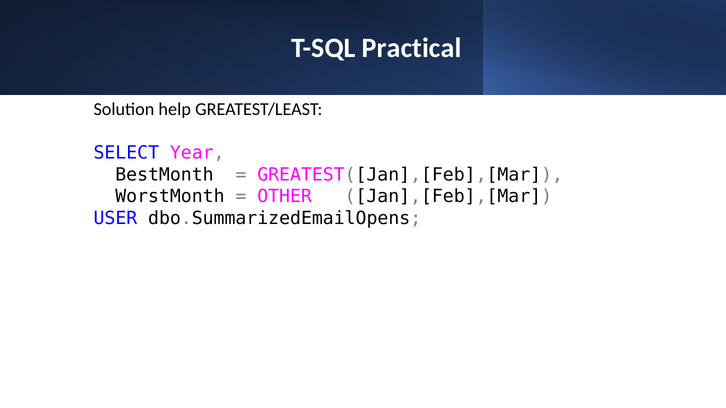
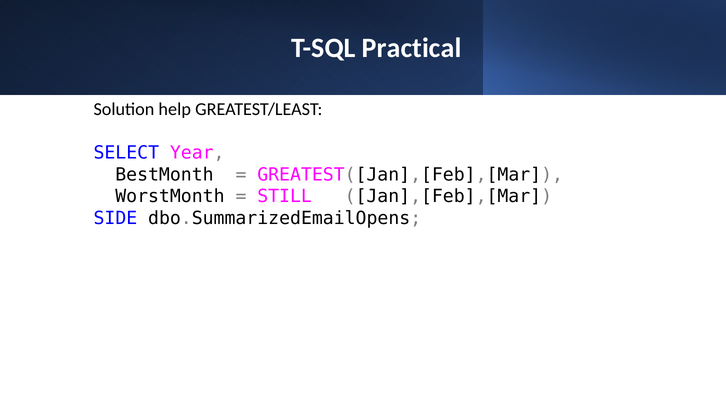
OTHER: OTHER -> STILL (285, 197)
USER: USER -> SIDE (115, 218)
